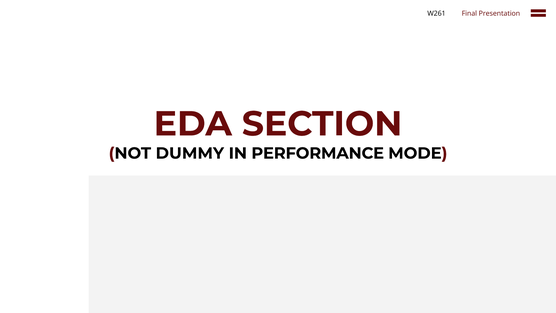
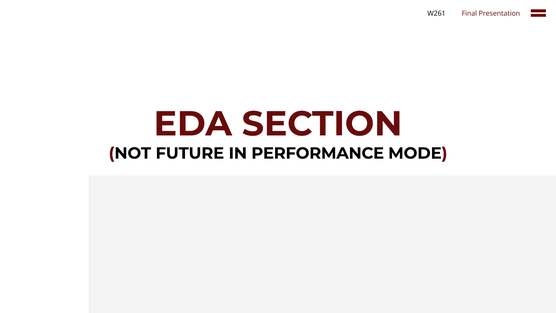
DUMMY: DUMMY -> FUTURE (190, 153)
